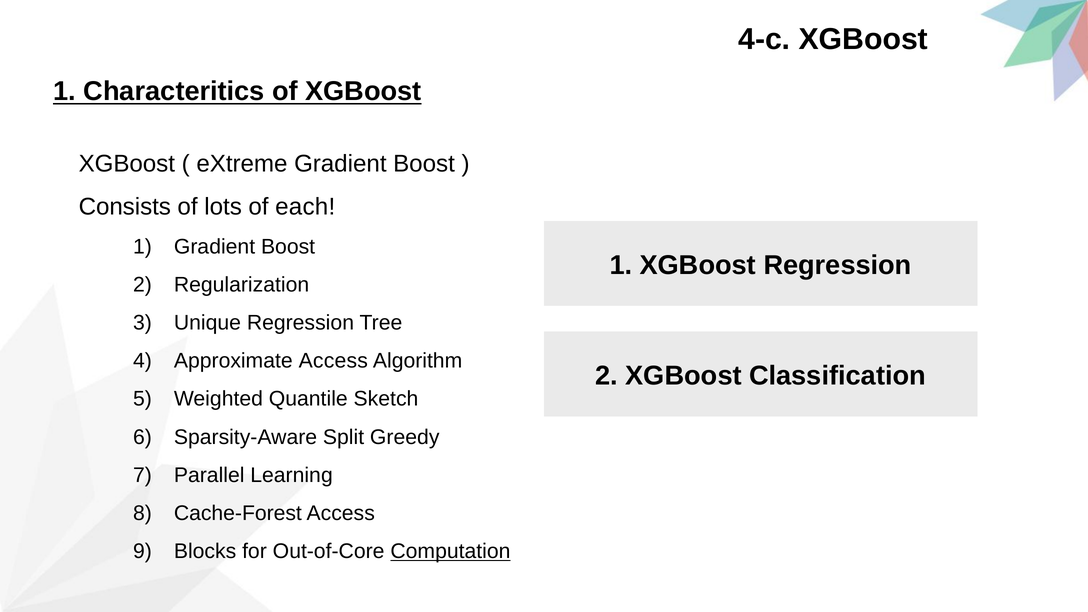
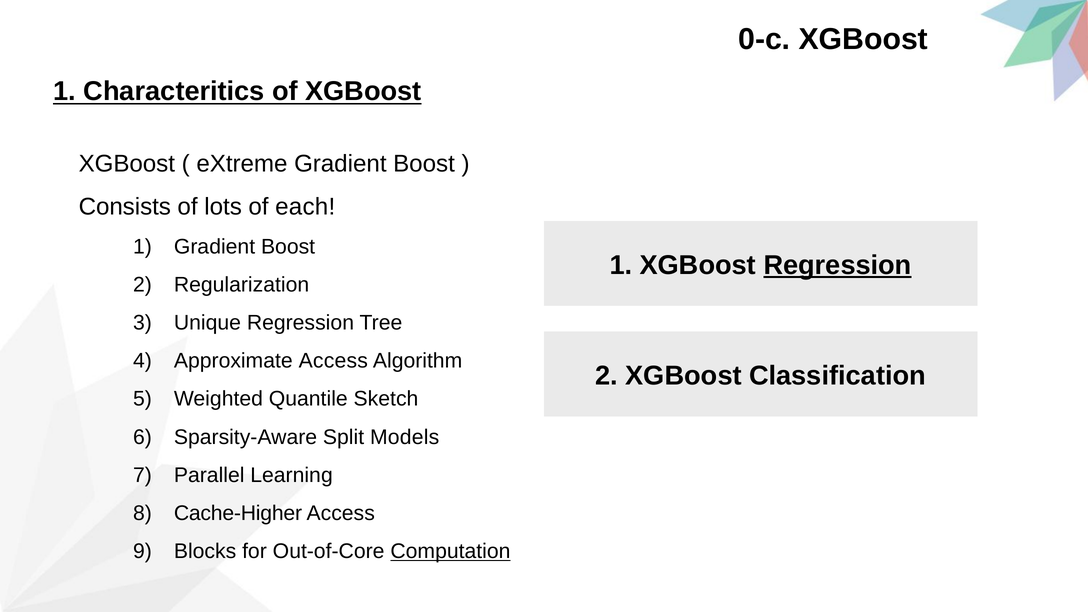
4-c: 4-c -> 0-c (764, 39)
Regression underline: none -> present (838, 265)
Greedy: Greedy -> Models (405, 437)
Cache-Forest: Cache-Forest -> Cache-Higher (238, 513)
